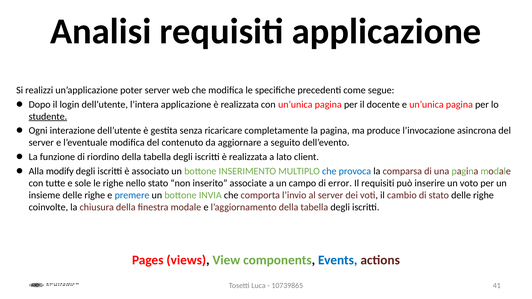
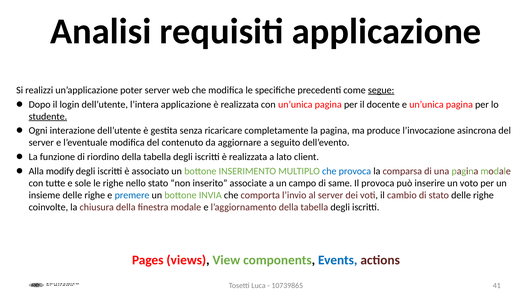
segue underline: none -> present (381, 90)
error: error -> same (340, 183)
Il requisiti: requisiti -> provoca (378, 183)
